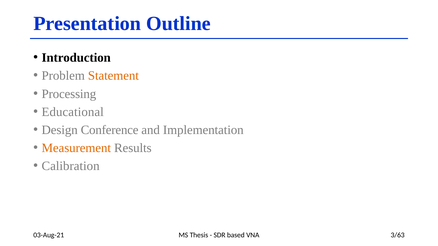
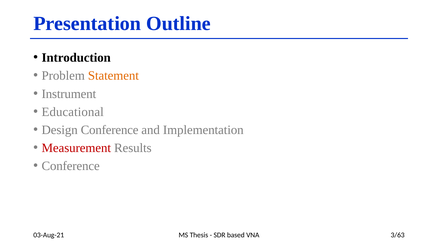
Processing: Processing -> Instrument (69, 94)
Measurement colour: orange -> red (76, 148)
Calibration: Calibration -> Conference (71, 166)
